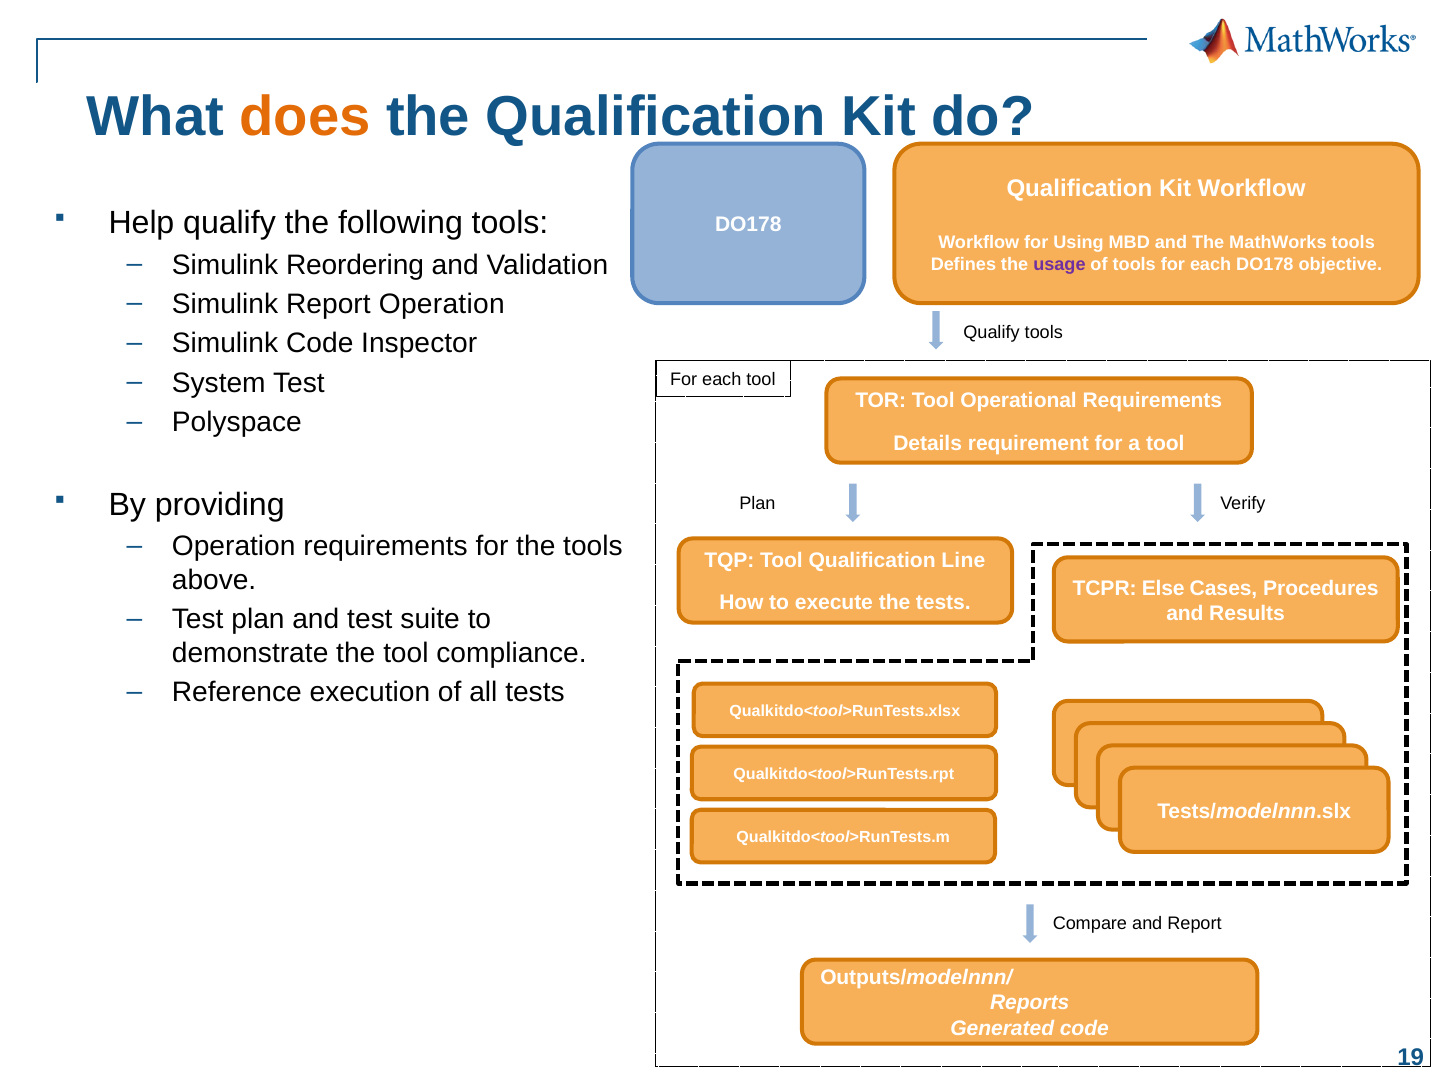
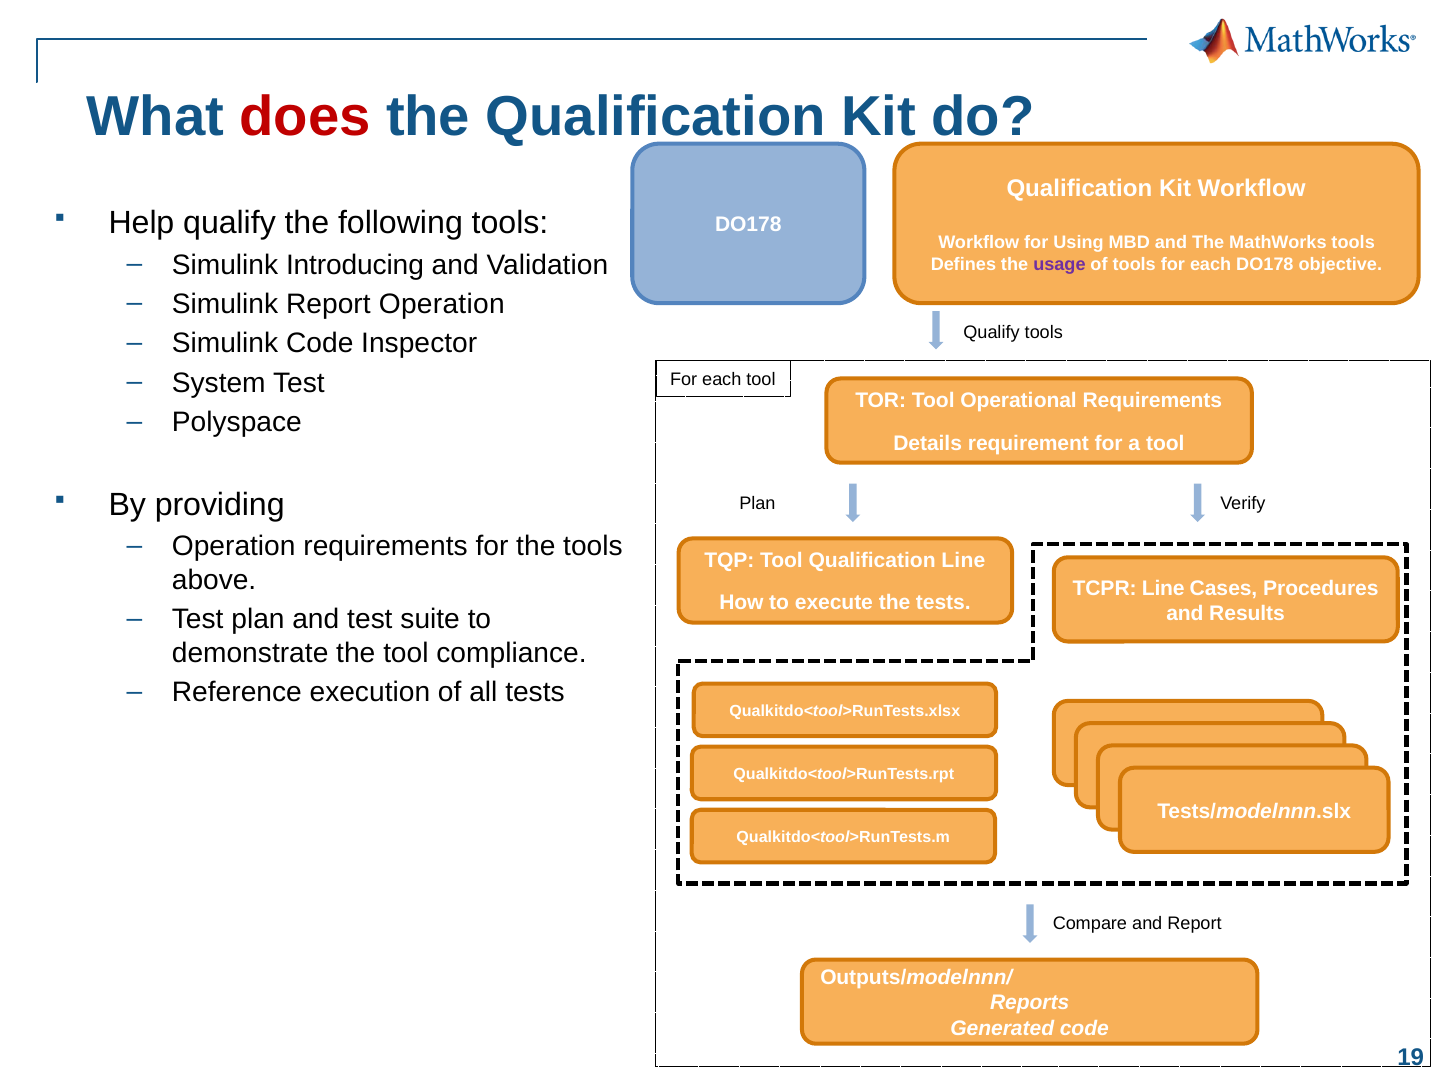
does colour: orange -> red (305, 117)
Reordering: Reordering -> Introducing (355, 265)
TCPR Else: Else -> Line (1163, 588)
